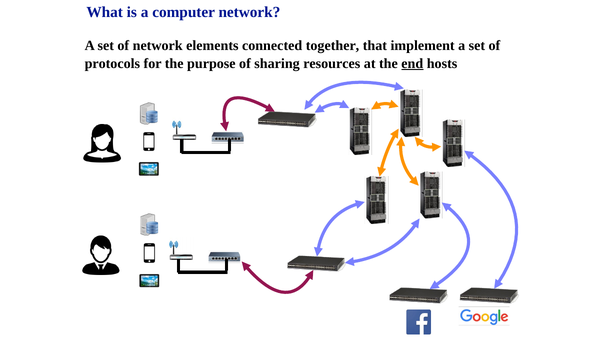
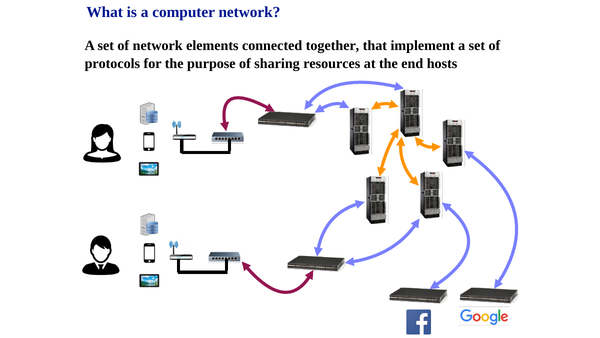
end underline: present -> none (412, 63)
